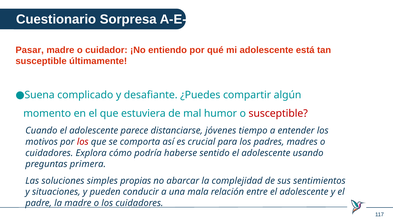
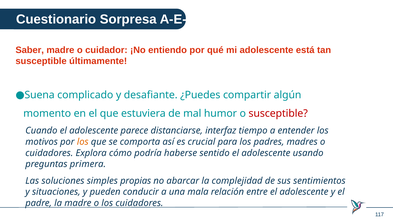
Pasar: Pasar -> Saber (30, 50)
jóvenes: jóvenes -> interfaz (221, 131)
los colour: red -> orange (83, 142)
